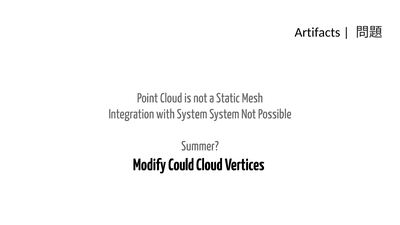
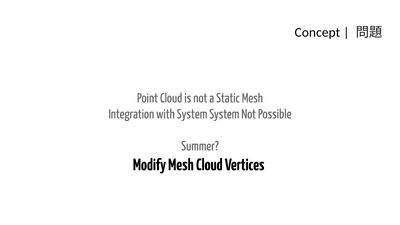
Artifacts: Artifacts -> Concept (317, 32)
Modify Could: Could -> Mesh (181, 165)
